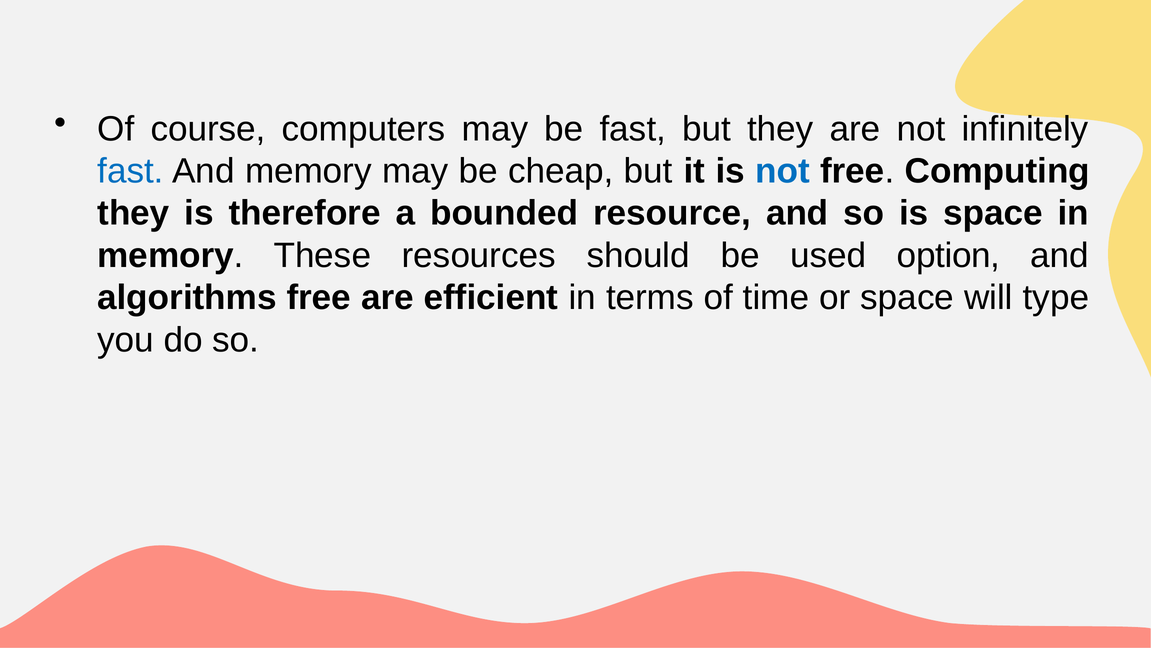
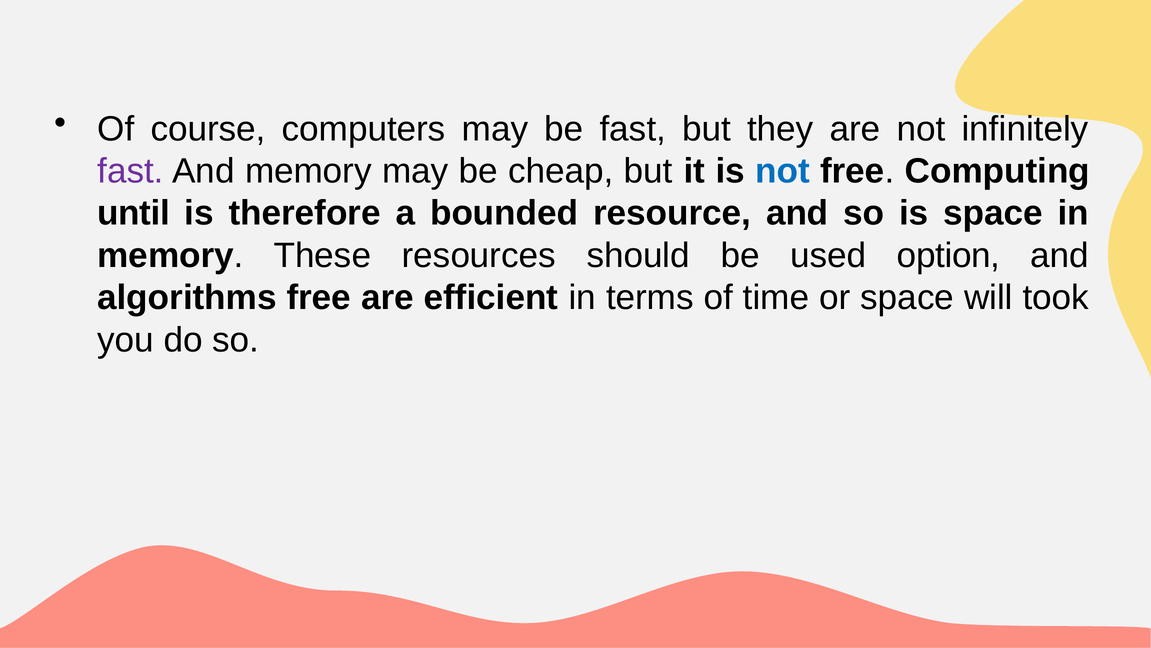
fast colour: blue -> purple (130, 171)
they: they -> until (134, 213)
type: type -> took (1056, 298)
